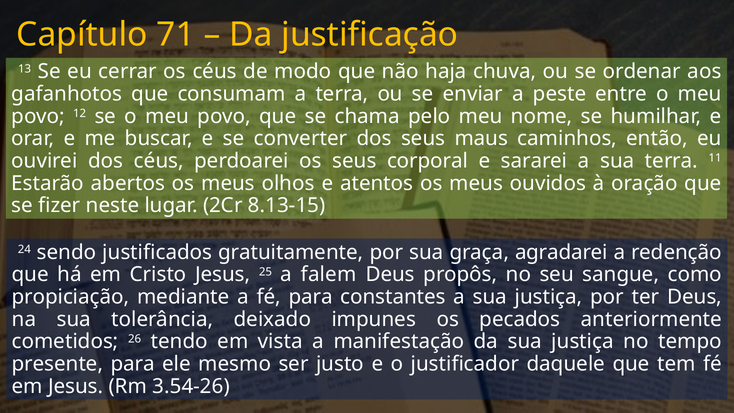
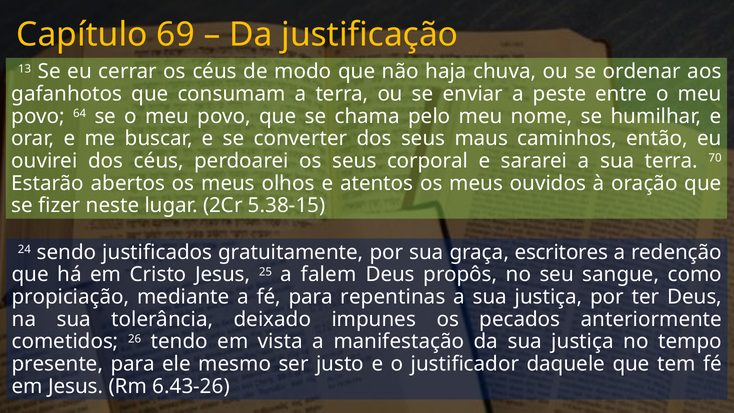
71: 71 -> 69 (176, 34)
12: 12 -> 64 (80, 113)
11: 11 -> 70 (715, 158)
8.13-15: 8.13-15 -> 5.38-15 (287, 205)
agradarei: agradarei -> escritores (561, 252)
constantes: constantes -> repentinas (393, 297)
3.54-26: 3.54-26 -> 6.43-26 (191, 386)
